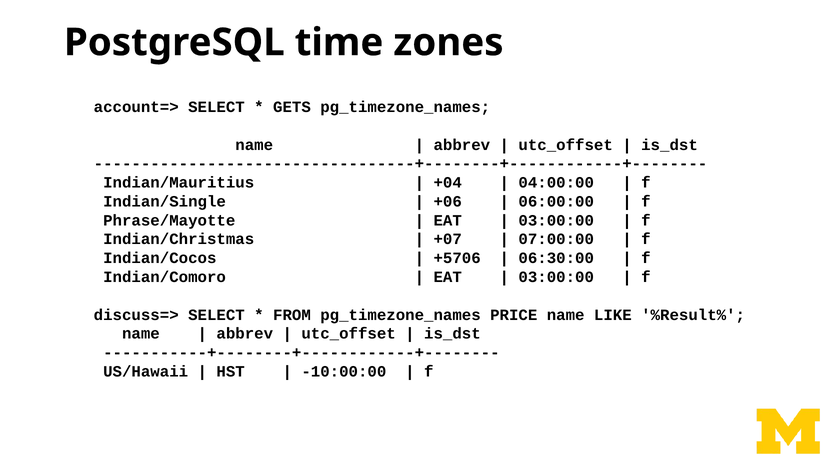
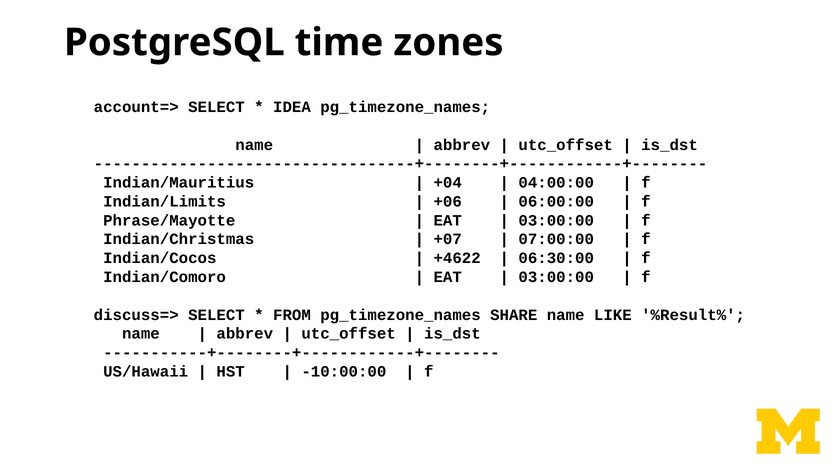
GETS: GETS -> IDEA (292, 107)
Indian/Single: Indian/Single -> Indian/Limits (165, 202)
+5706: +5706 -> +4622 (457, 258)
PRICE: PRICE -> SHARE (514, 315)
